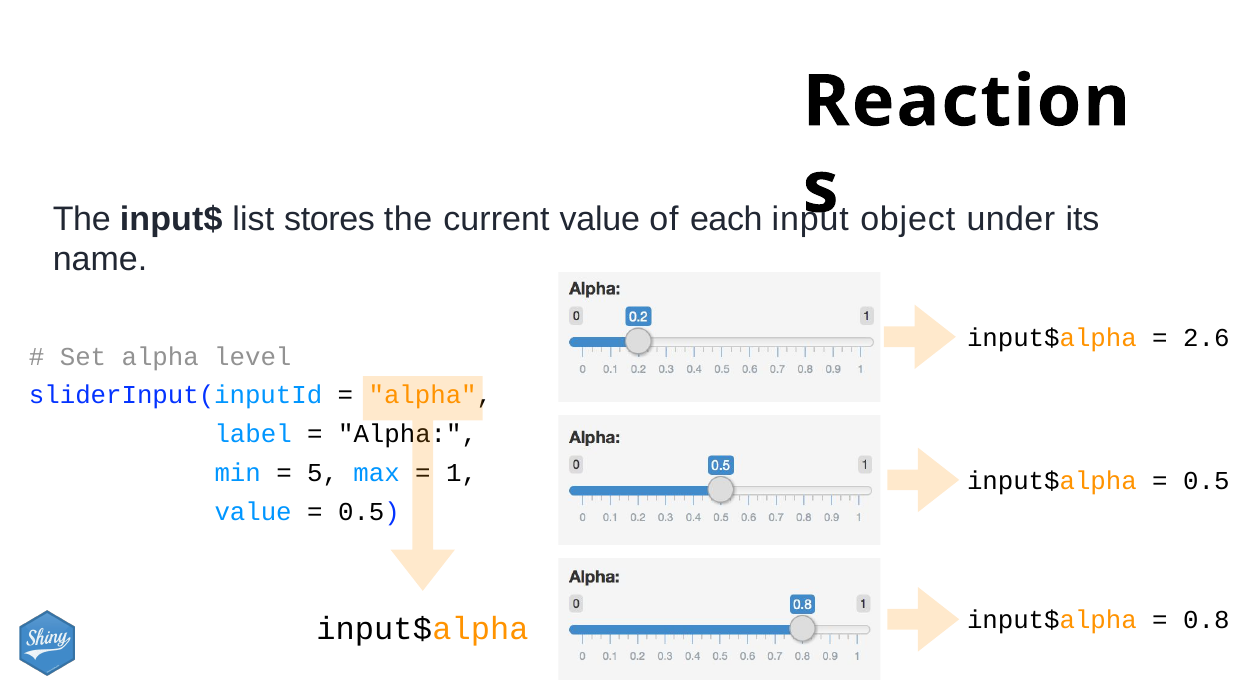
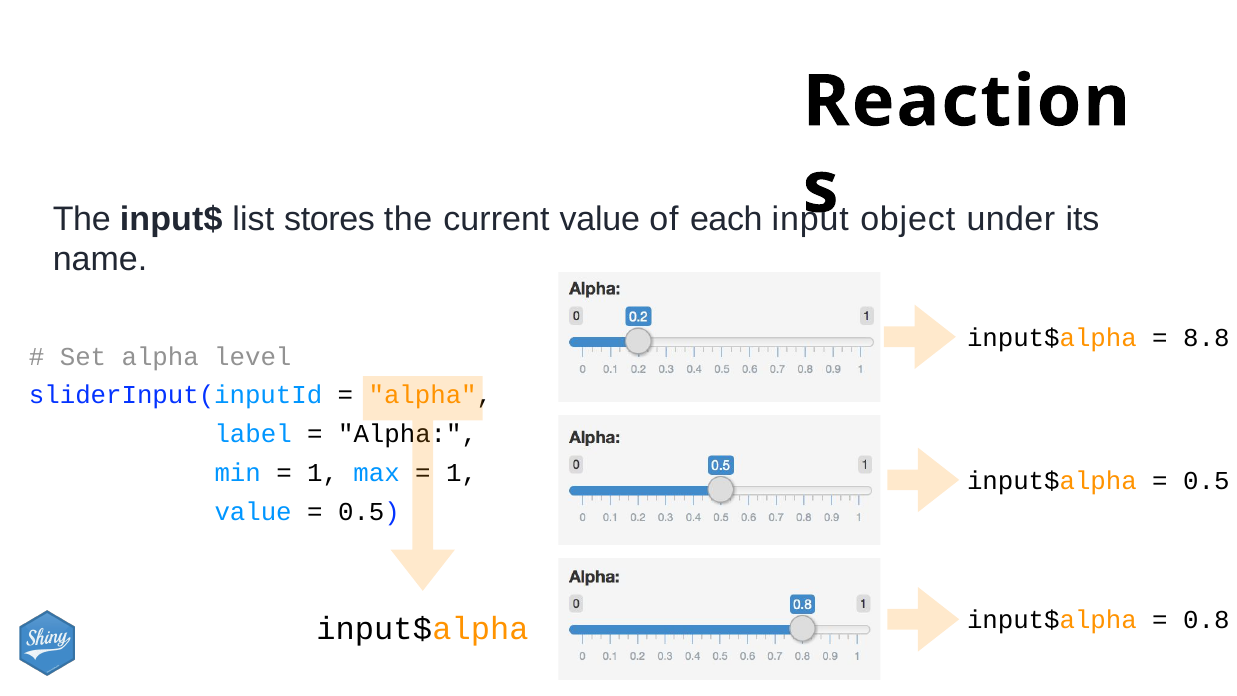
2.6: 2.6 -> 8.8 (1206, 337)
5: 5 -> 1 (323, 473)
